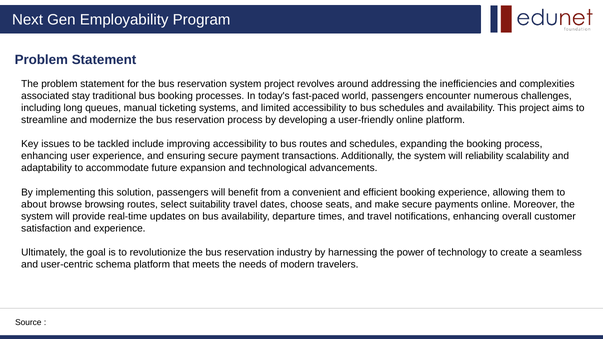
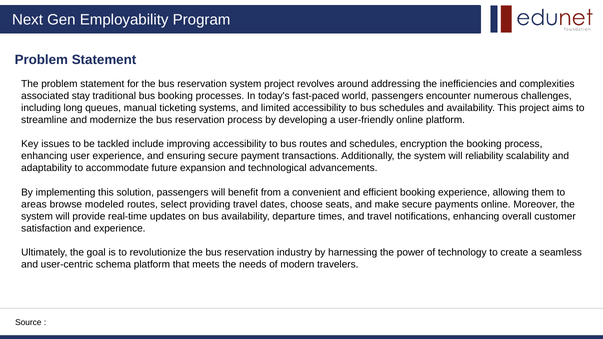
expanding: expanding -> encryption (424, 144)
about: about -> areas (34, 204)
browsing: browsing -> modeled (104, 204)
suitability: suitability -> providing (210, 204)
